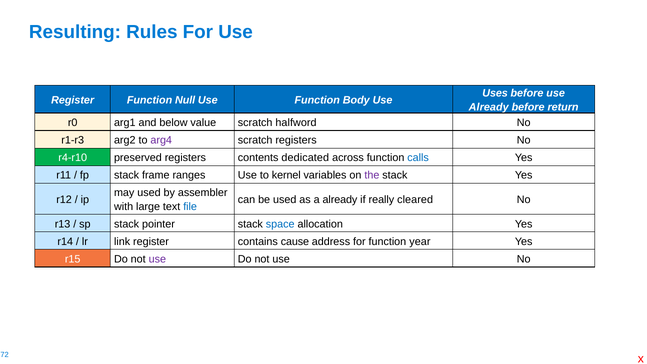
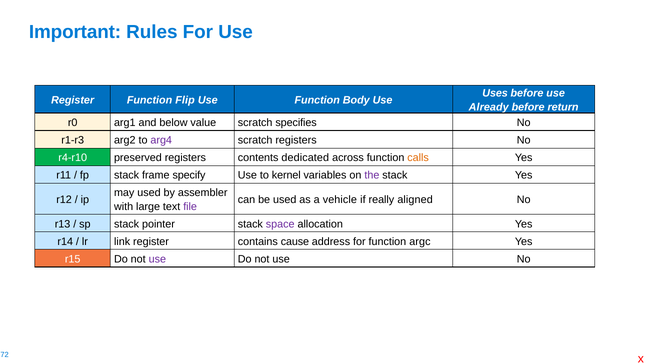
Resulting: Resulting -> Important (75, 32)
Null: Null -> Flip (185, 100)
halfword: halfword -> specifies (296, 123)
calls colour: blue -> orange (418, 158)
ranges: ranges -> specify (189, 175)
a already: already -> vehicle (340, 200)
cleared: cleared -> aligned (415, 200)
file colour: blue -> purple (190, 207)
space colour: blue -> purple (280, 224)
year: year -> argc (420, 242)
